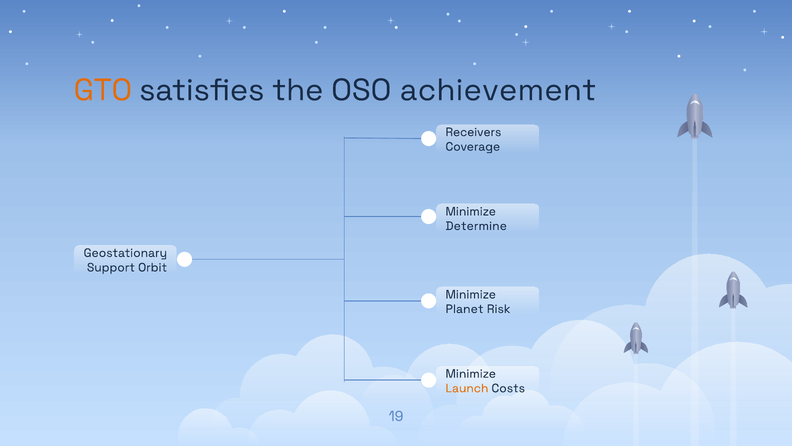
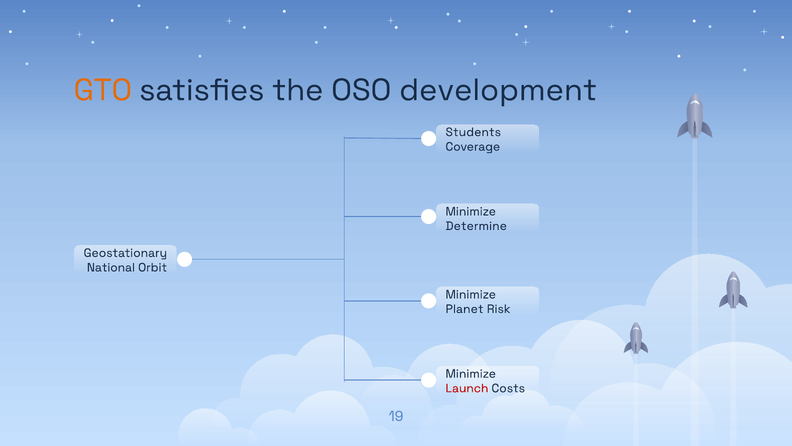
achievement: achievement -> development (498, 90)
Receivers: Receivers -> Students (473, 132)
Support: Support -> National (111, 267)
Launch colour: orange -> red (467, 388)
